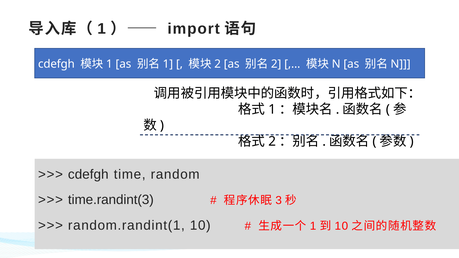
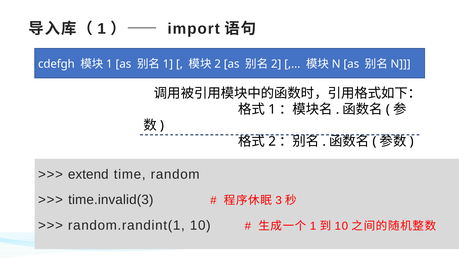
cdefgh: cdefgh -> extend (88, 174)
time.randint(3: time.randint(3 -> time.invalid(3 (111, 200)
